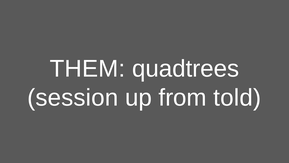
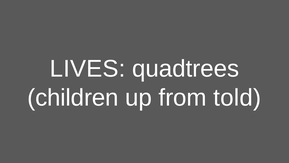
THEM: THEM -> LIVES (87, 69)
session: session -> children (73, 97)
